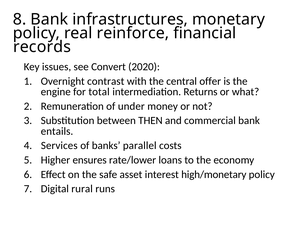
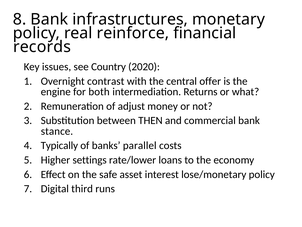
Convert: Convert -> Country (109, 67)
total: total -> both (99, 92)
under: under -> adjust (131, 106)
entails: entails -> stance (57, 131)
Services: Services -> Typically (59, 145)
ensures: ensures -> settings (90, 160)
high/monetary: high/monetary -> lose/monetary (214, 174)
rural: rural -> third (82, 188)
